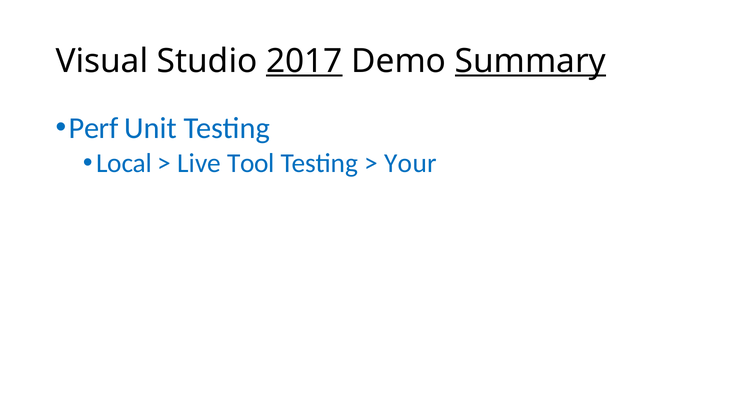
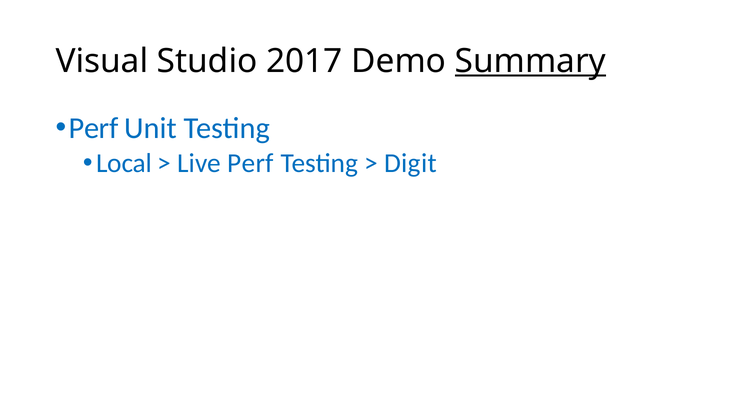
2017 underline: present -> none (304, 61)
Live Tool: Tool -> Perf (251, 163)
Your: Your -> Digit (411, 163)
